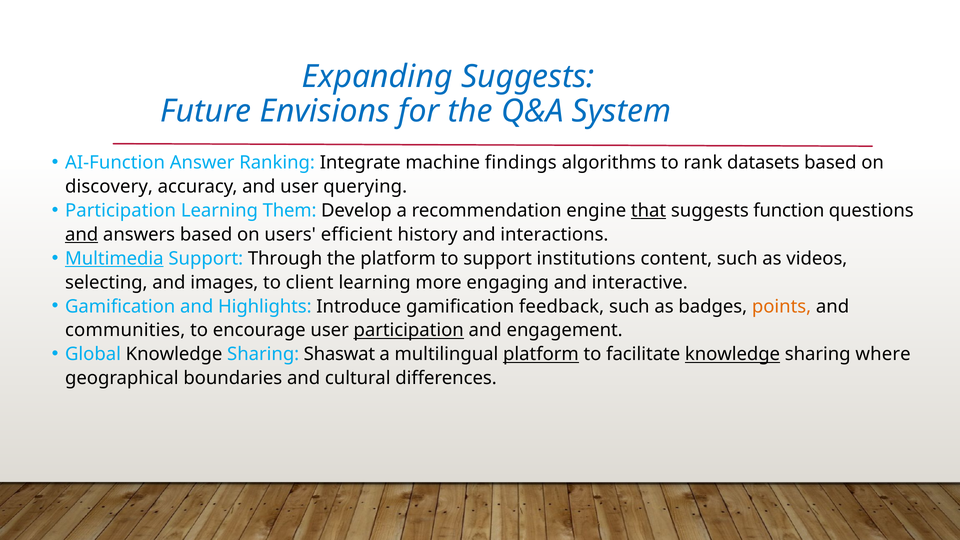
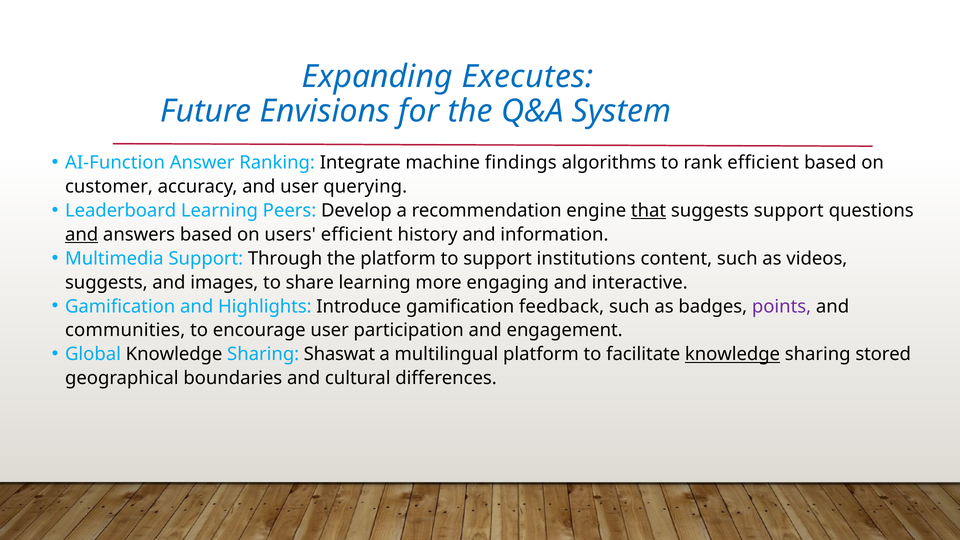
Expanding Suggests: Suggests -> Executes (528, 77)
rank datasets: datasets -> efficient (763, 163)
discovery: discovery -> customer (109, 186)
Participation: Participation -> Leaderboard (121, 210)
Them: Them -> Peers (290, 210)
suggests function: function -> support (789, 210)
interactions: interactions -> information (554, 234)
Multimedia underline: present -> none (114, 258)
selecting: selecting -> suggests (106, 282)
client: client -> share (310, 282)
points colour: orange -> purple (782, 306)
participation underline: present -> none (409, 330)
platform underline: present -> none (541, 354)
where: where -> stored (883, 354)
